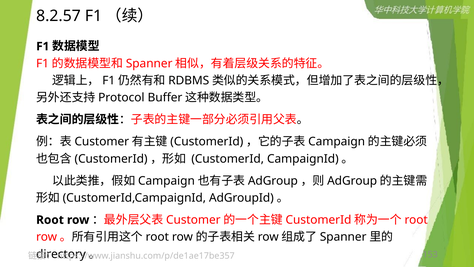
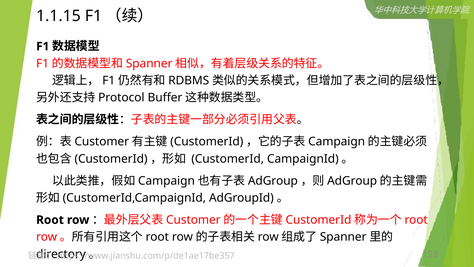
8.2.57: 8.2.57 -> 1.1.15 (58, 16)
